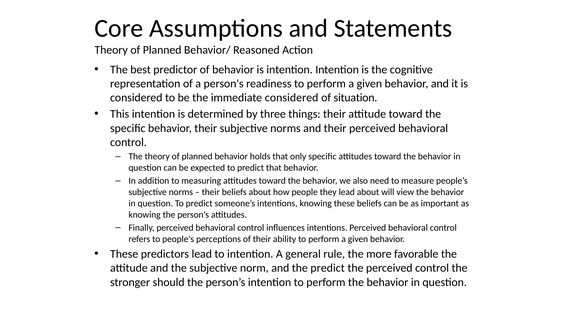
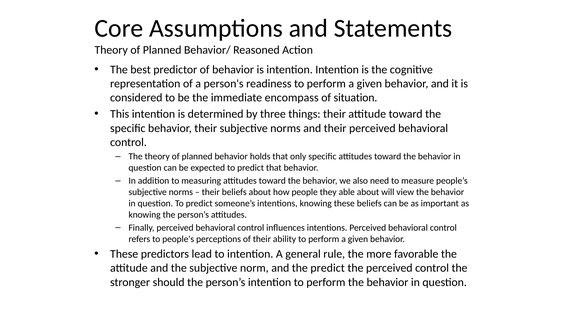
immediate considered: considered -> encompass (292, 98)
they lead: lead -> able (347, 192)
